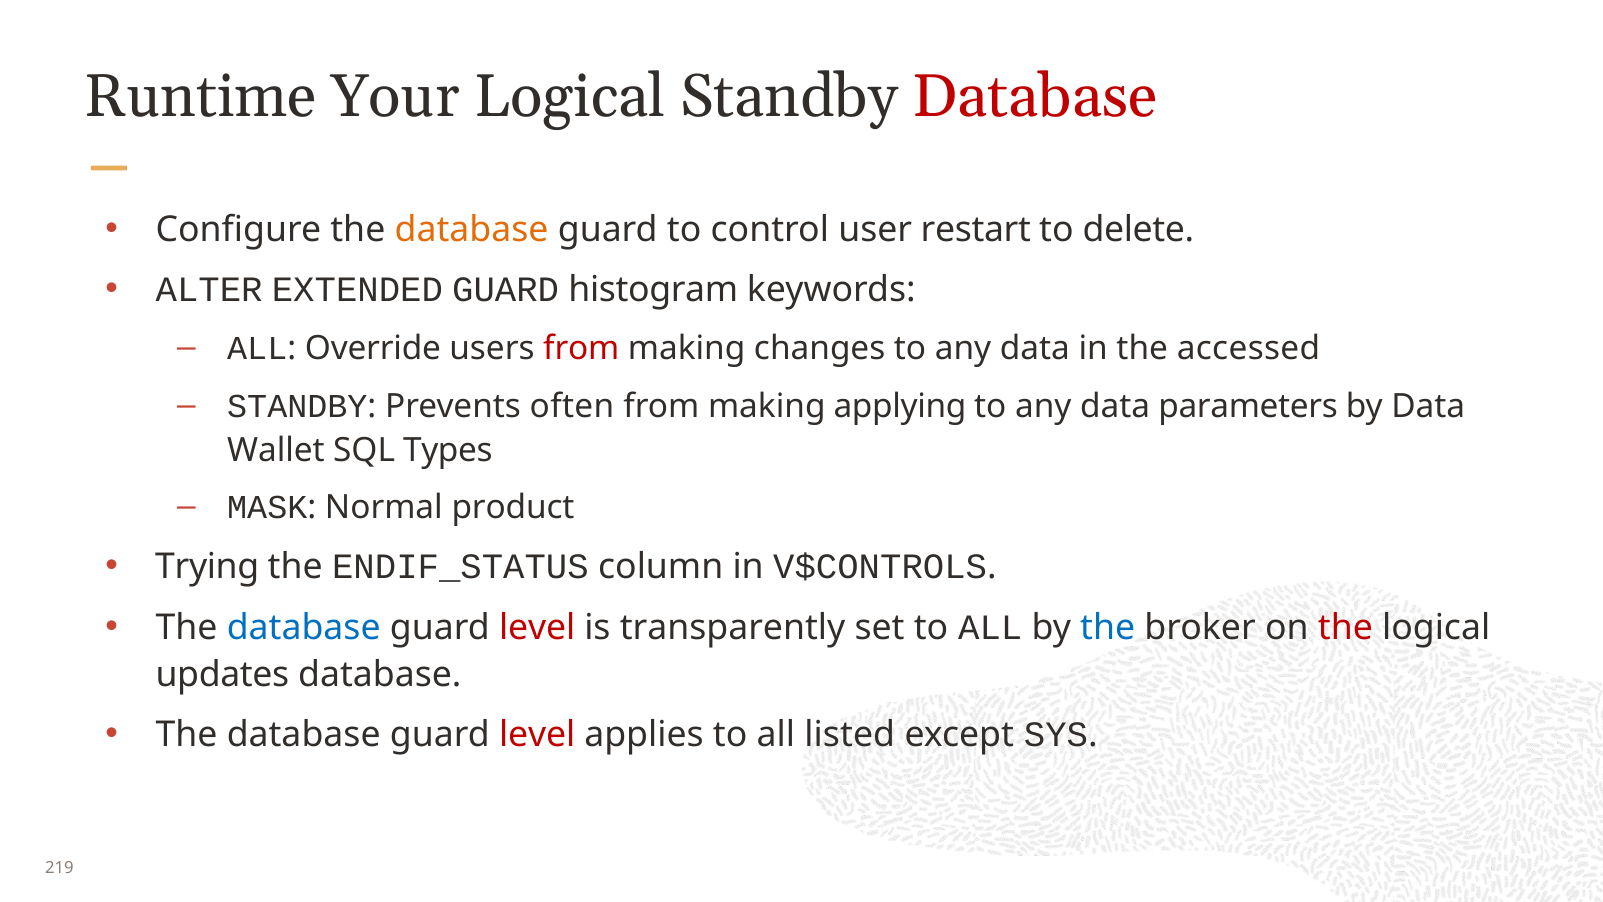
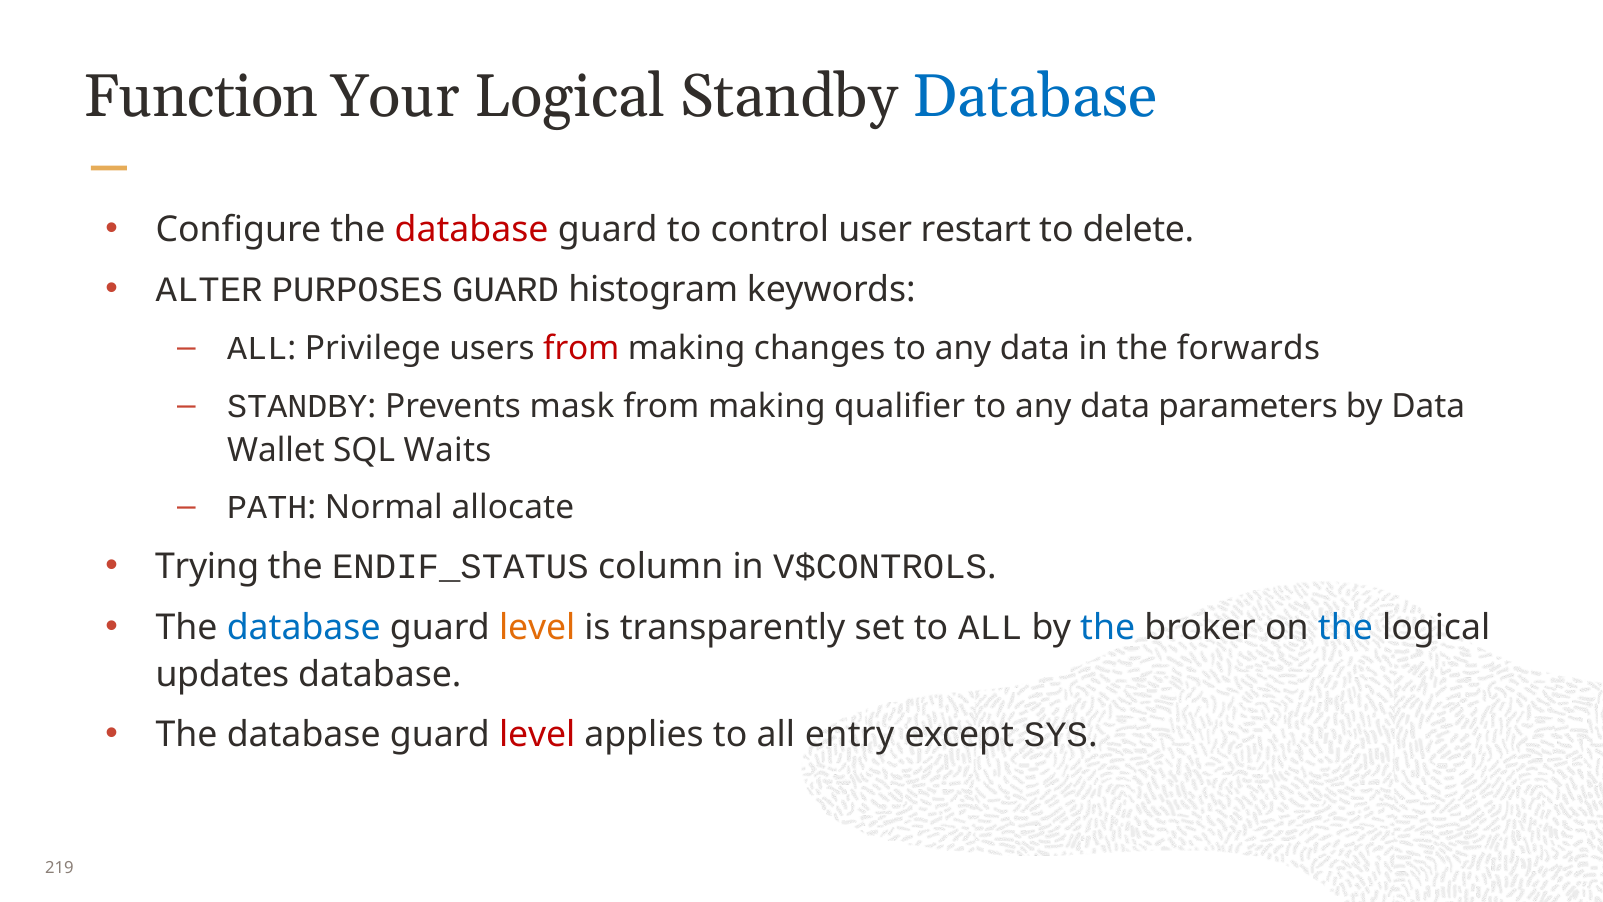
Runtime: Runtime -> Function (201, 97)
Database colour: red -> blue (1035, 97)
database colour: orange -> red (472, 230)
EXTENDED: EXTENDED -> PURPOSES (357, 290)
Override: Override -> Privilege (373, 349)
accessed: accessed -> forwards (1248, 349)
often: often -> mask (572, 406)
applying: applying -> qualifier (900, 406)
Types: Types -> Waits (448, 450)
MASK: MASK -> PATH (267, 507)
product: product -> allocate (513, 507)
level colour: red -> orange (537, 627)
the colour: red -> blue (1345, 627)
listed: listed -> entry (850, 734)
